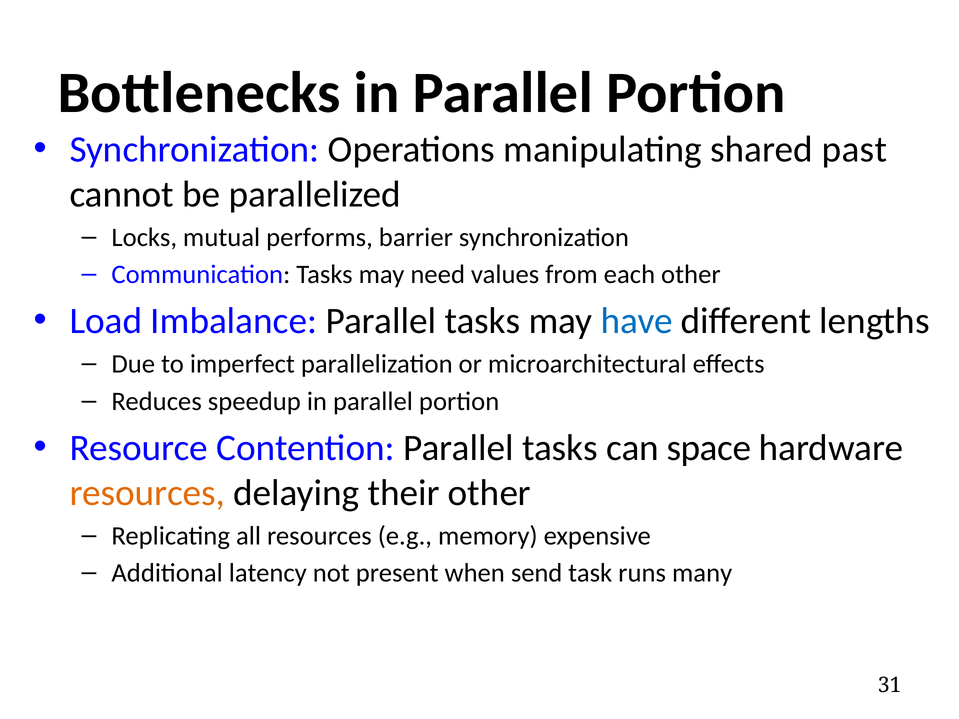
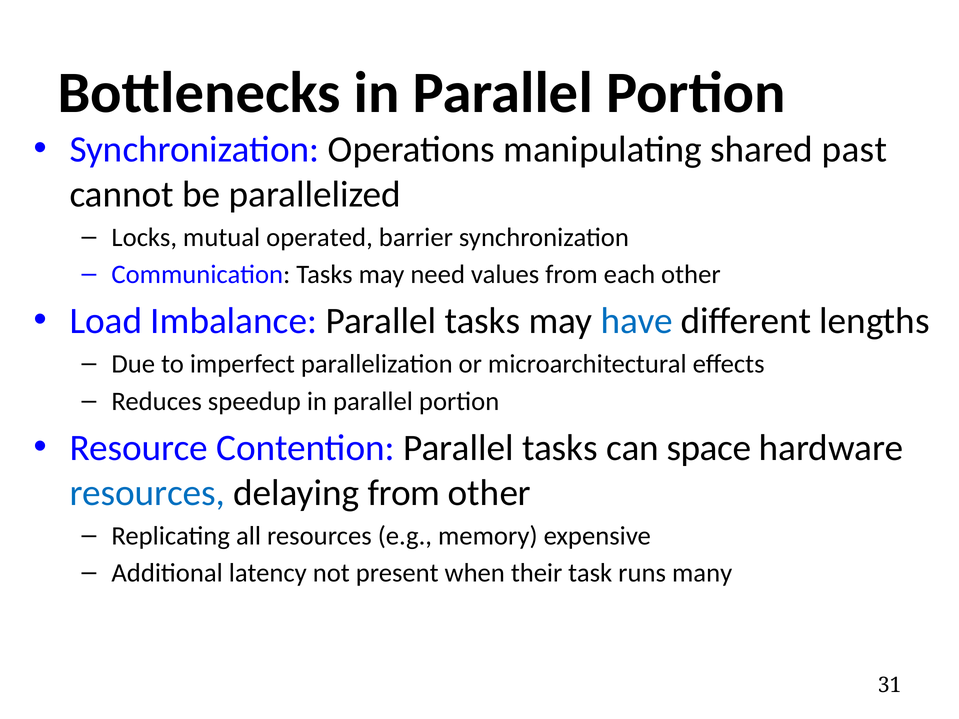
performs: performs -> operated (319, 237)
resources colour: orange -> blue (147, 493)
delaying their: their -> from (404, 493)
send: send -> their (537, 573)
